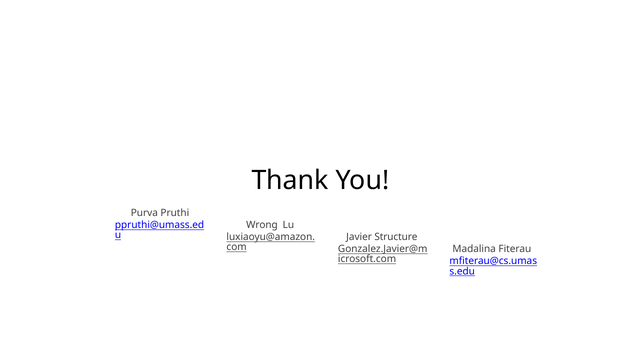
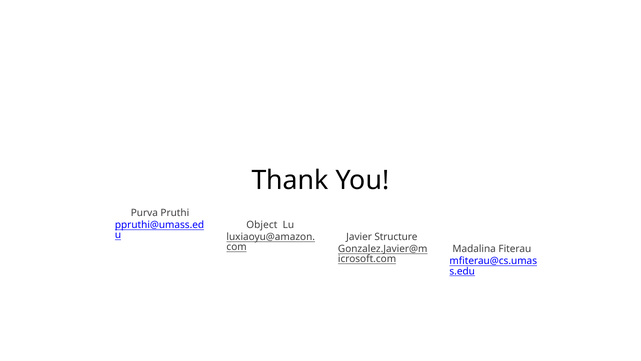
Wrong: Wrong -> Object (262, 225)
